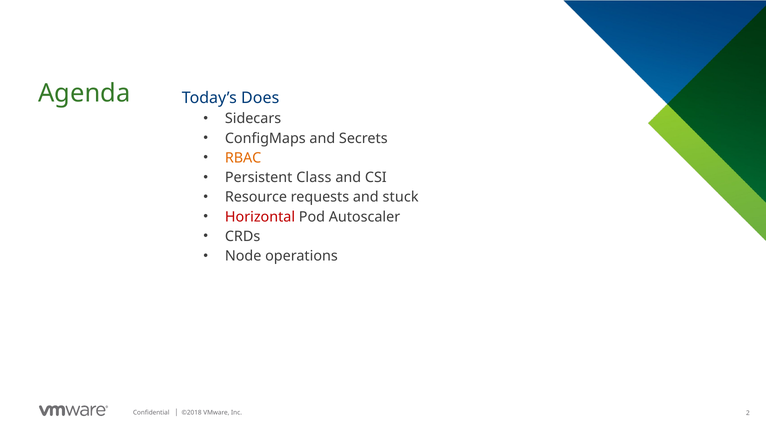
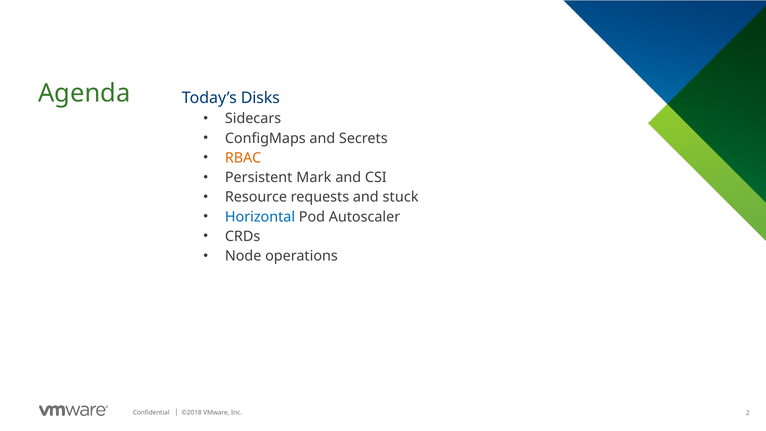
Does: Does -> Disks (260, 98)
Class: Class -> Mark (314, 178)
Horizontal colour: red -> blue (260, 217)
